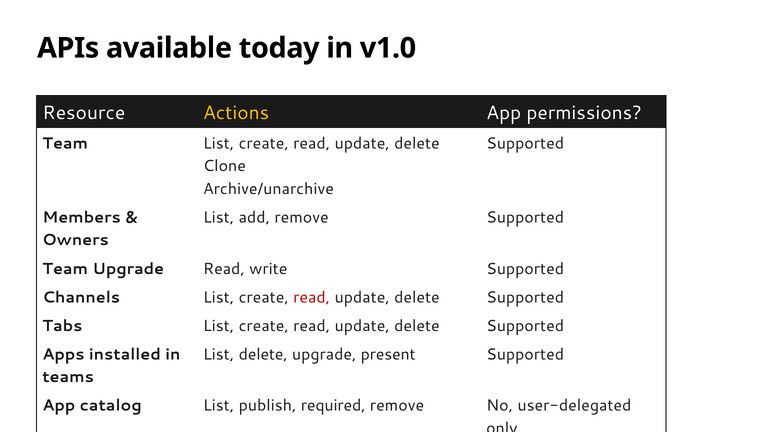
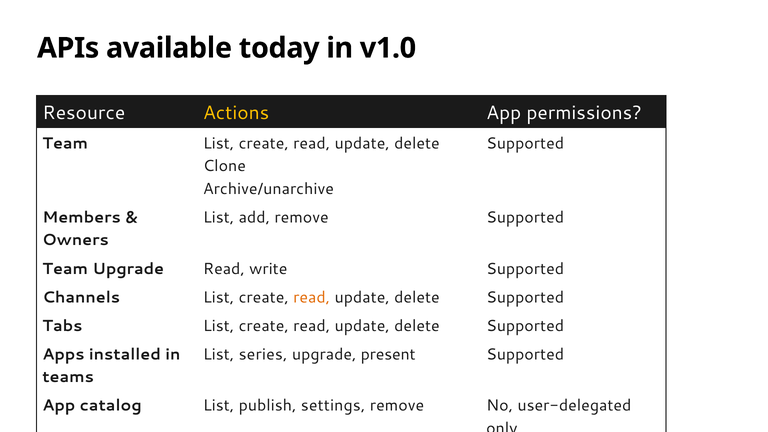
read colour: red -> orange (312, 297)
List delete: delete -> series (263, 354)
required: required -> settings (333, 406)
